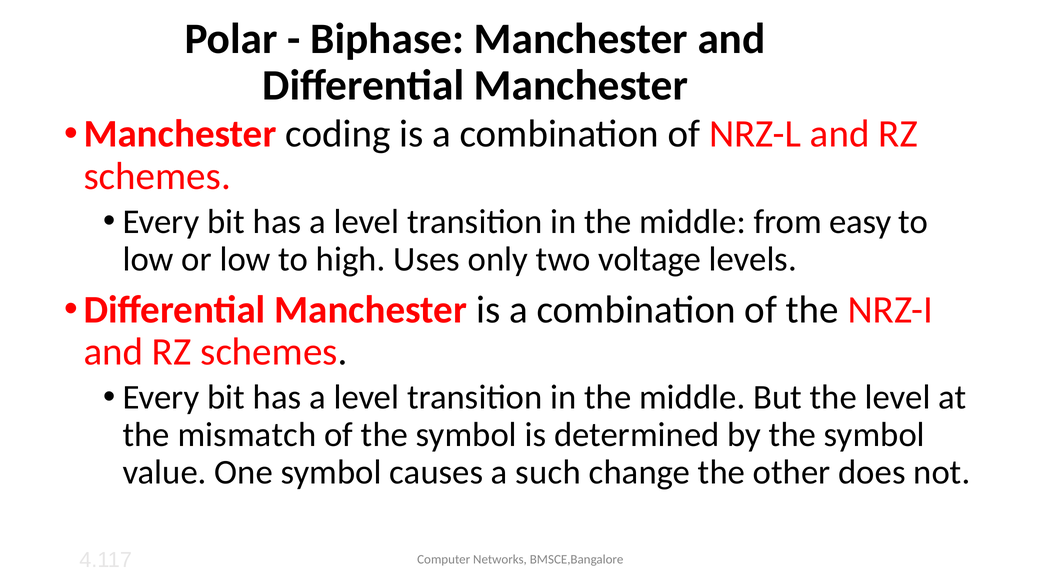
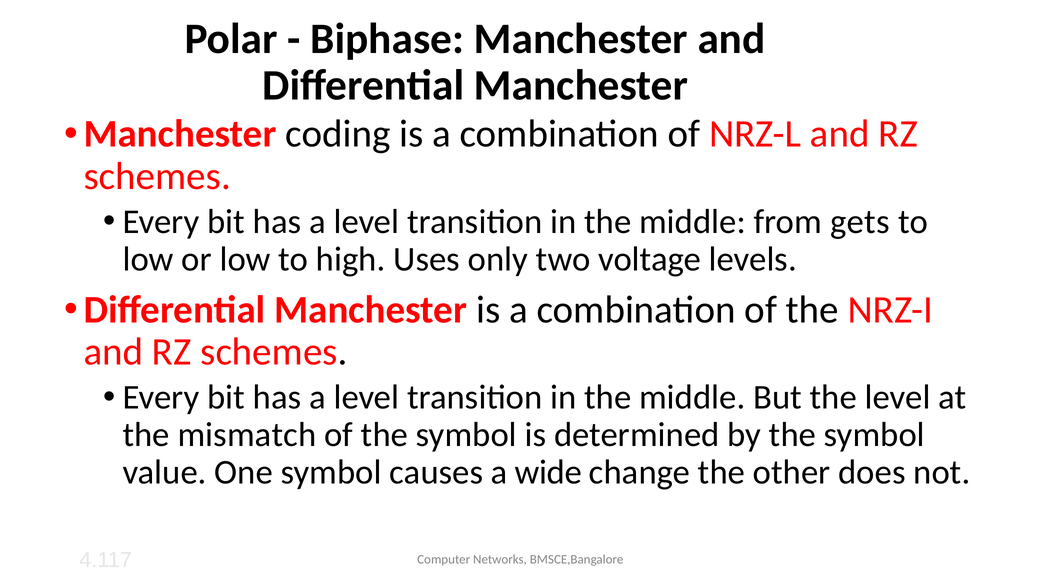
easy: easy -> gets (860, 221)
such: such -> wide (548, 472)
